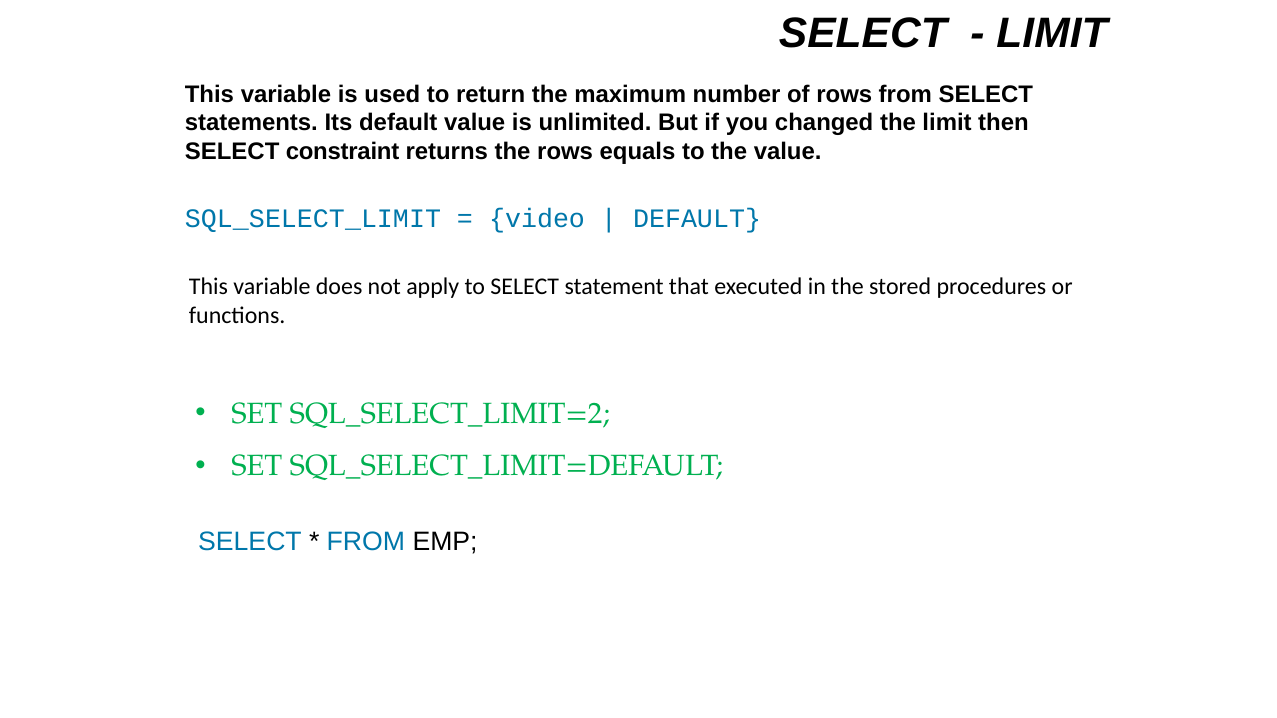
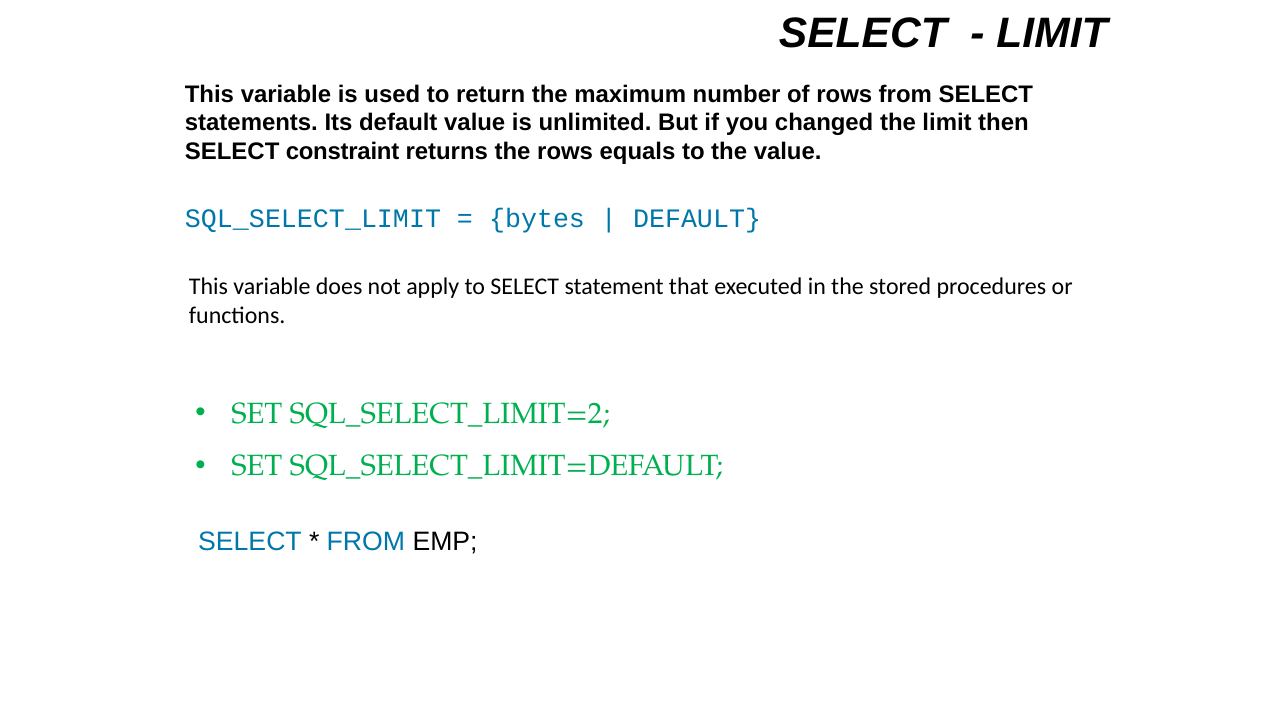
video: video -> bytes (537, 219)
